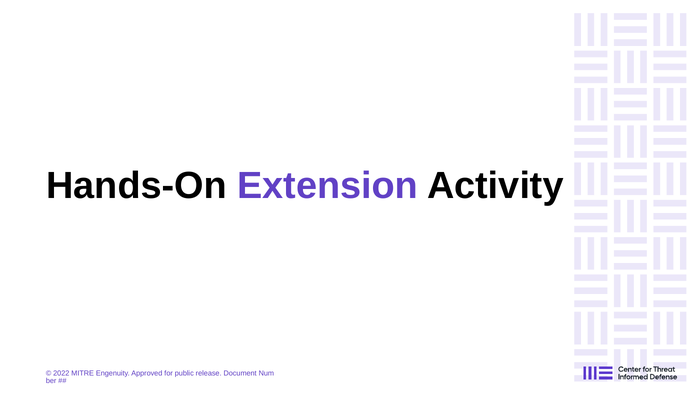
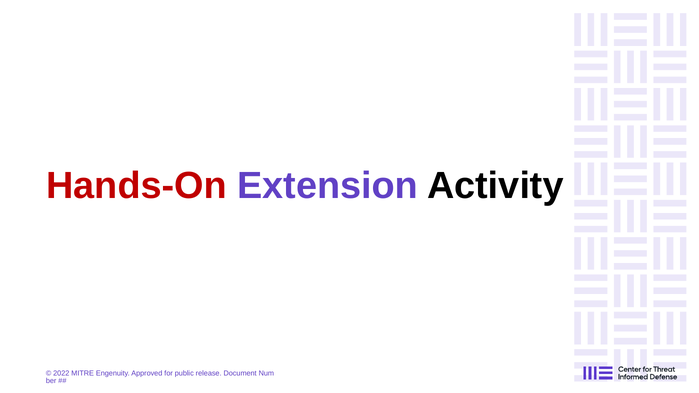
Hands-On colour: black -> red (136, 186)
